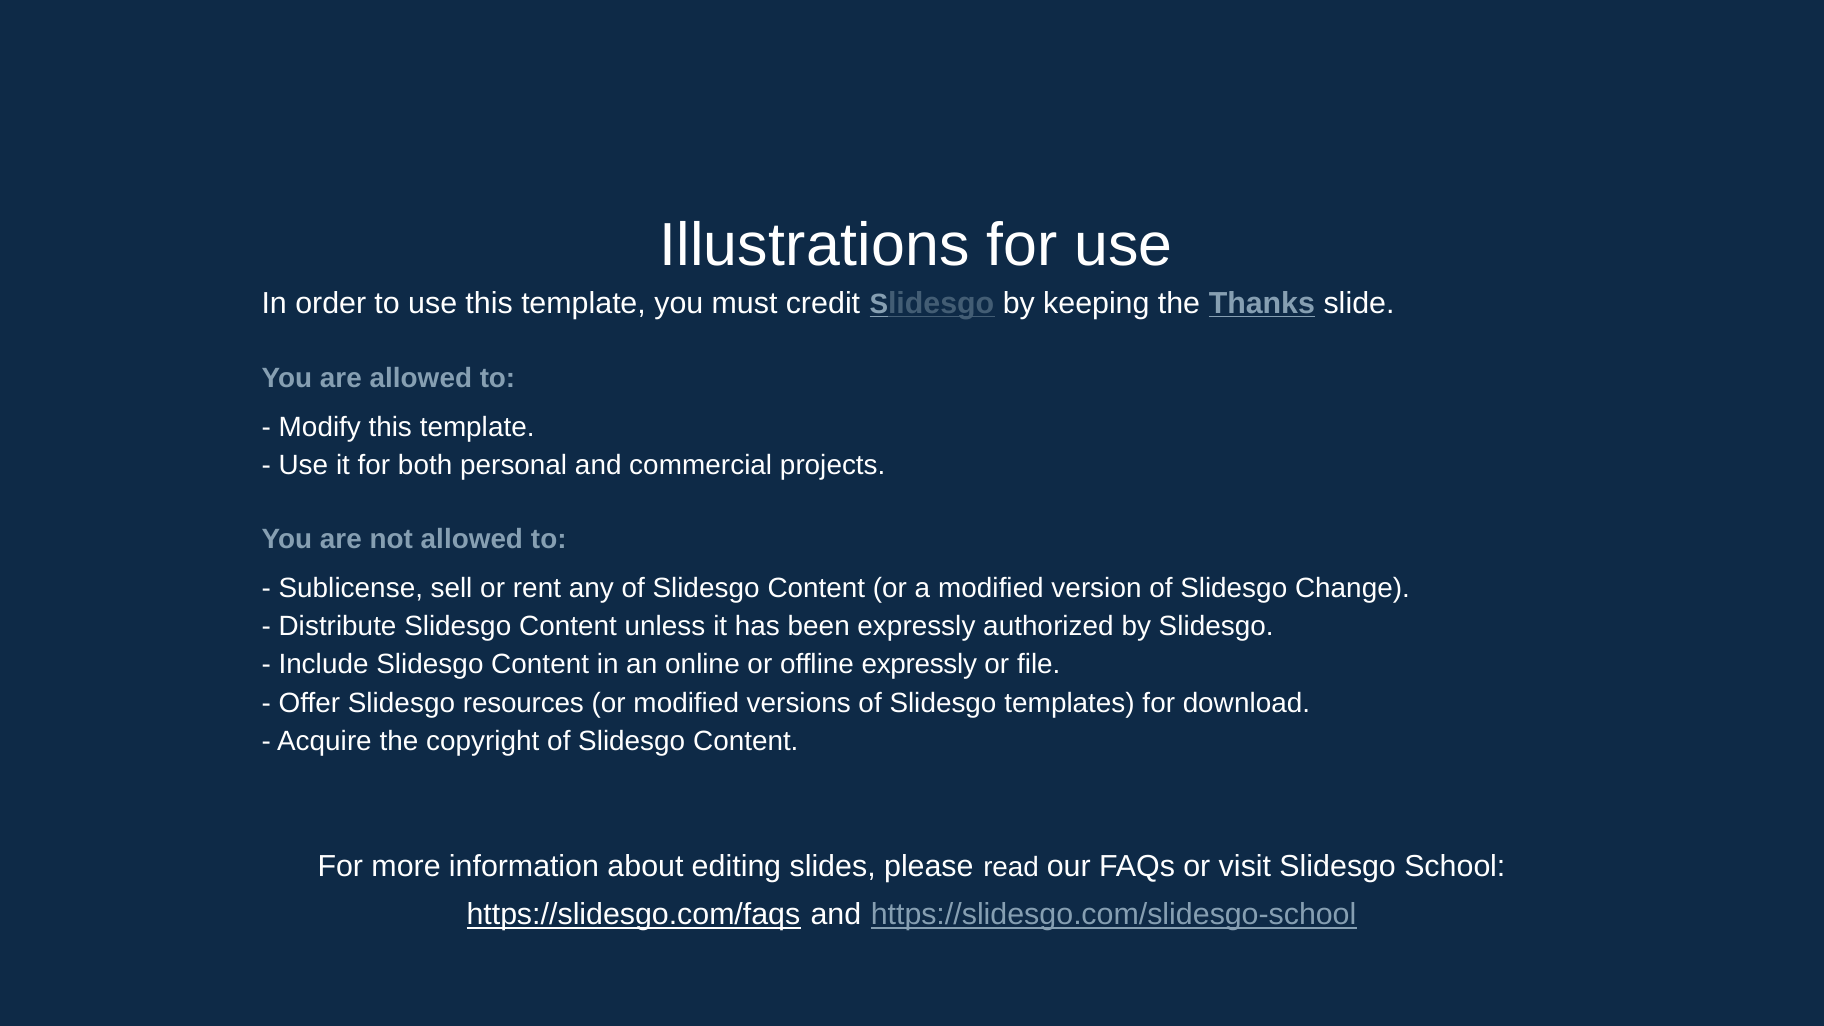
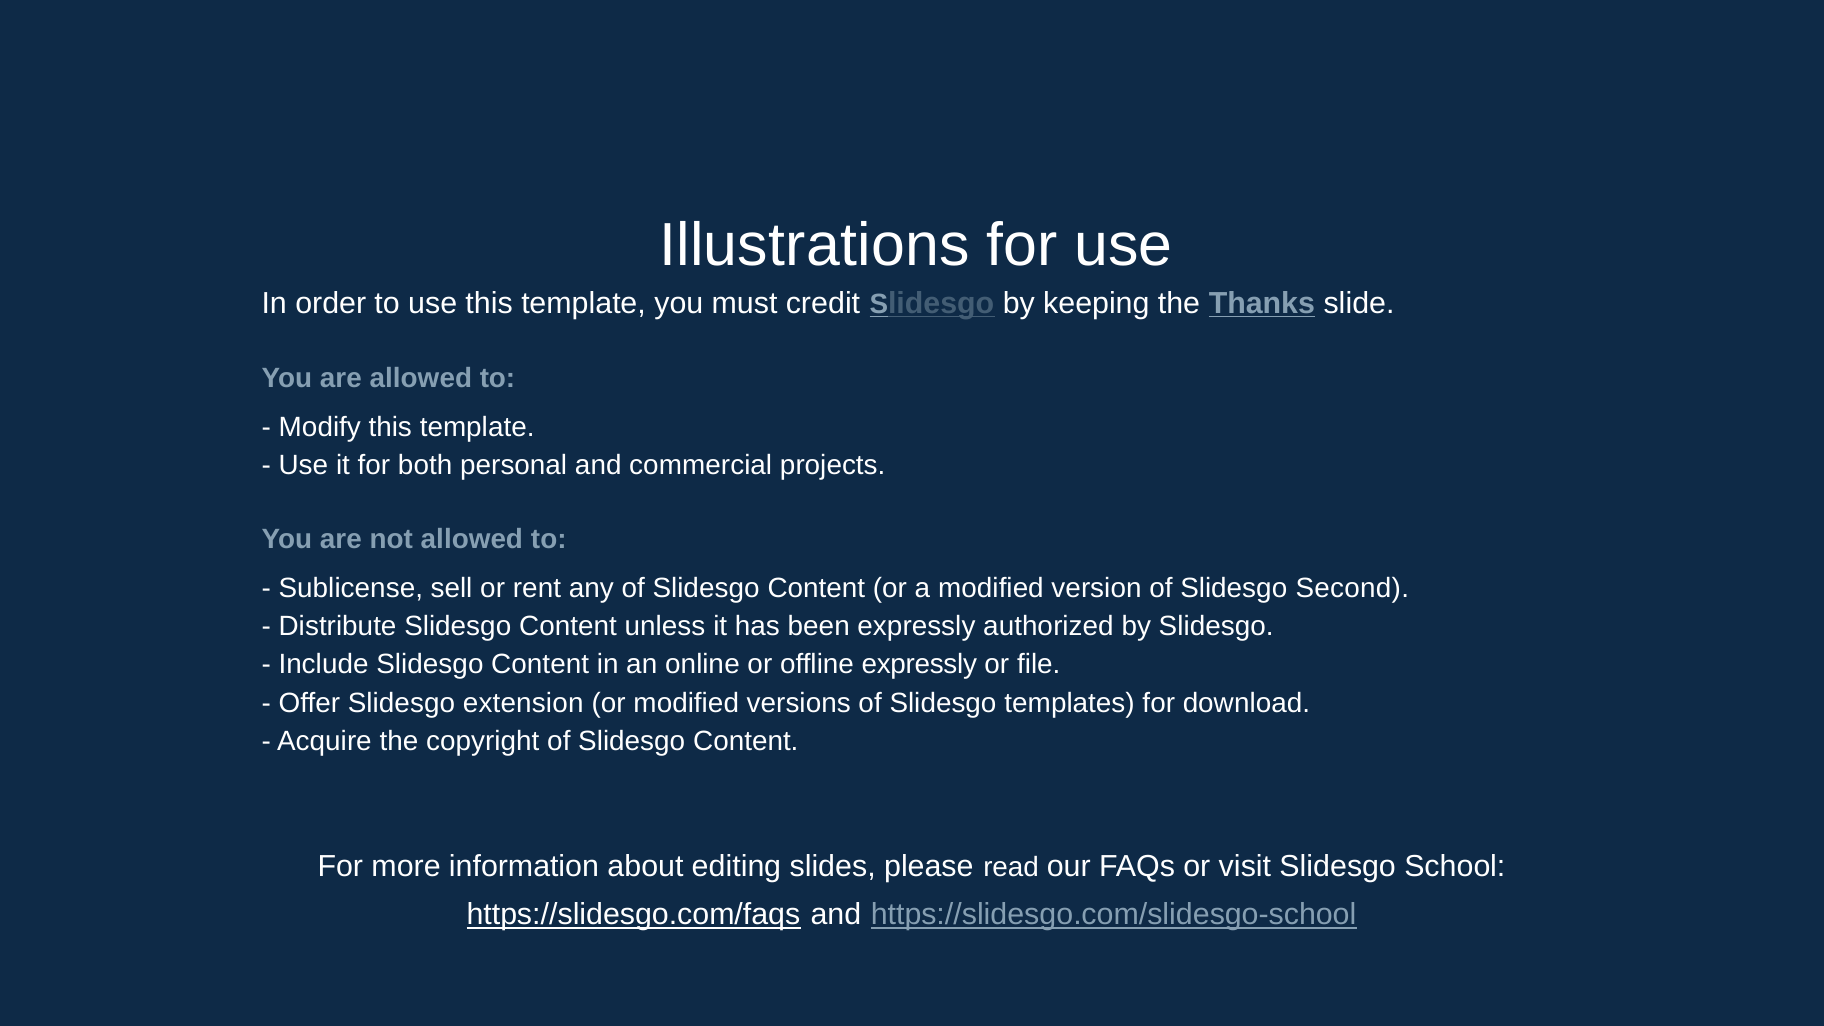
Change: Change -> Second (1352, 588)
resources: resources -> extension (523, 703)
